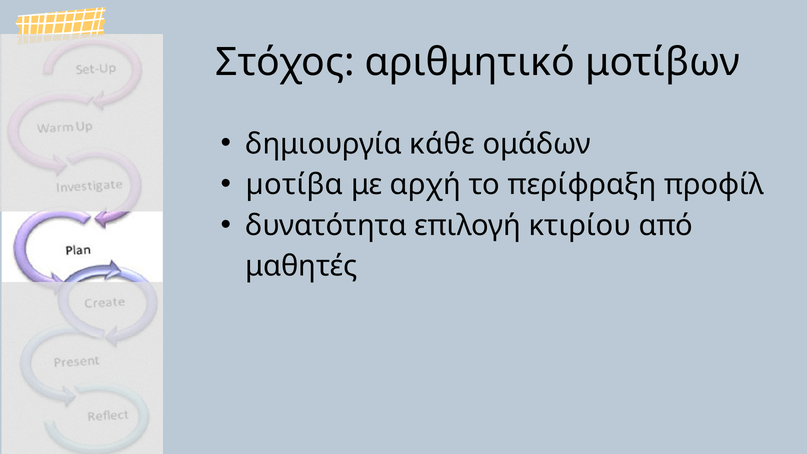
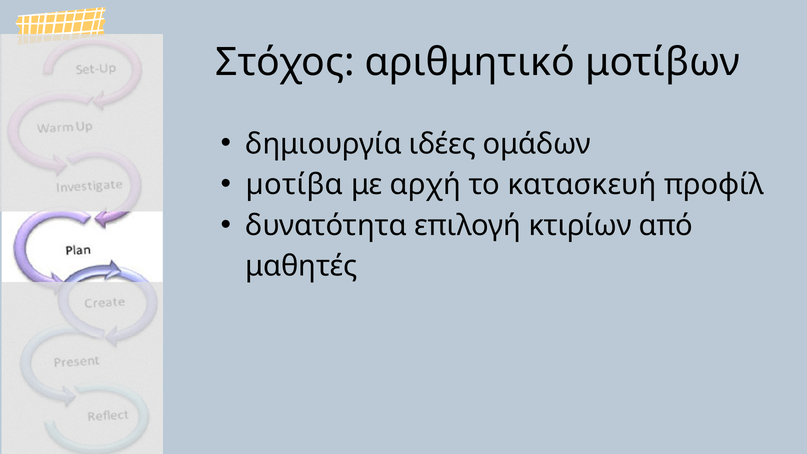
κάθε: κάθε -> ιδέες (442, 144)
περίφραξη: περίφραξη -> κατασκευή (582, 185)
κτιρίου: κτιρίου -> κτιρίων (580, 226)
